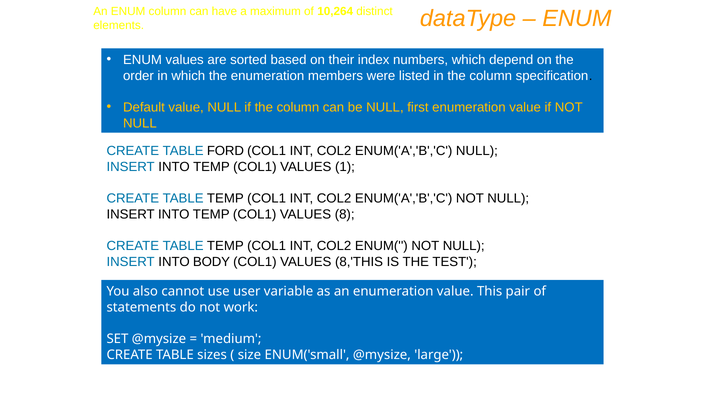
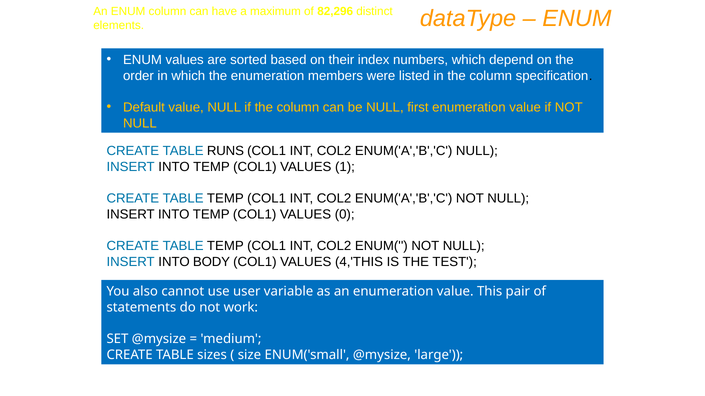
10,264: 10,264 -> 82,296 (335, 11)
FORD: FORD -> RUNS (225, 151)
8: 8 -> 0 (345, 215)
8,'THIS: 8,'THIS -> 4,'THIS (359, 262)
